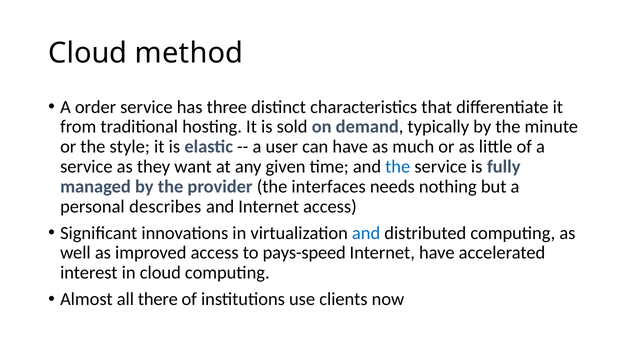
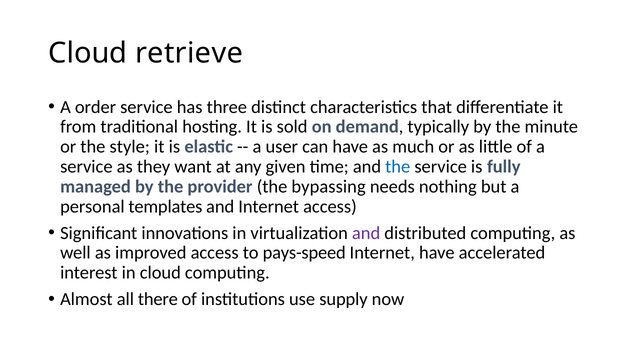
method: method -> retrieve (189, 53)
interfaces: interfaces -> bypassing (329, 187)
describes: describes -> templates (165, 207)
and colour: blue -> purple (366, 233)
clients: clients -> supply (343, 299)
